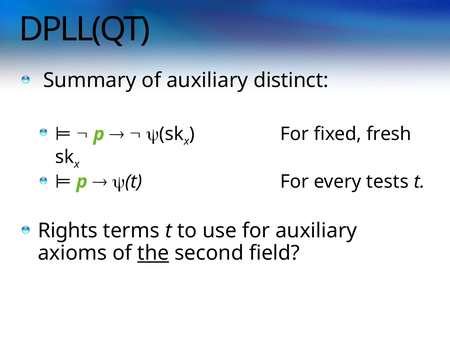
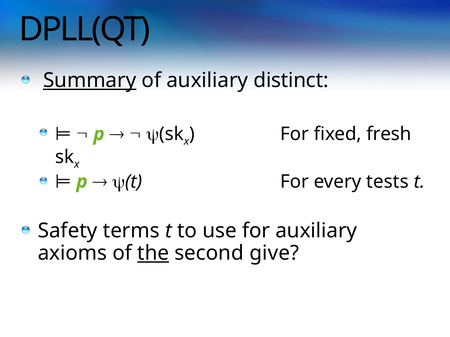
Summary underline: none -> present (90, 81)
Rights: Rights -> Safety (68, 231)
field: field -> give (274, 253)
